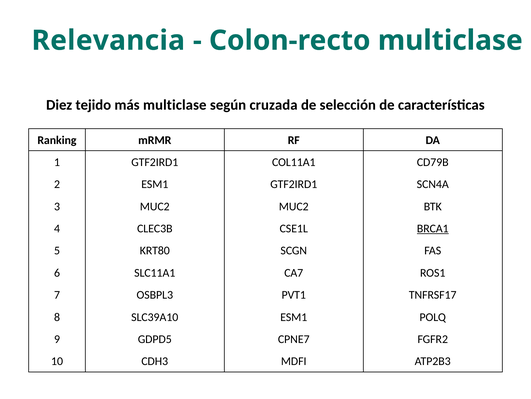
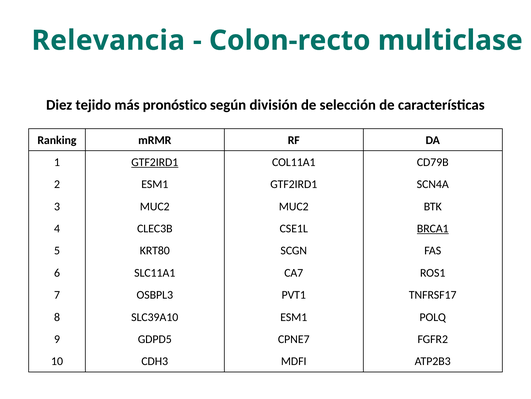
más multiclase: multiclase -> pronóstico (175, 105)
cruzada: cruzada -> división (274, 105)
GTF2IRD1 underline: none -> present (155, 162)
